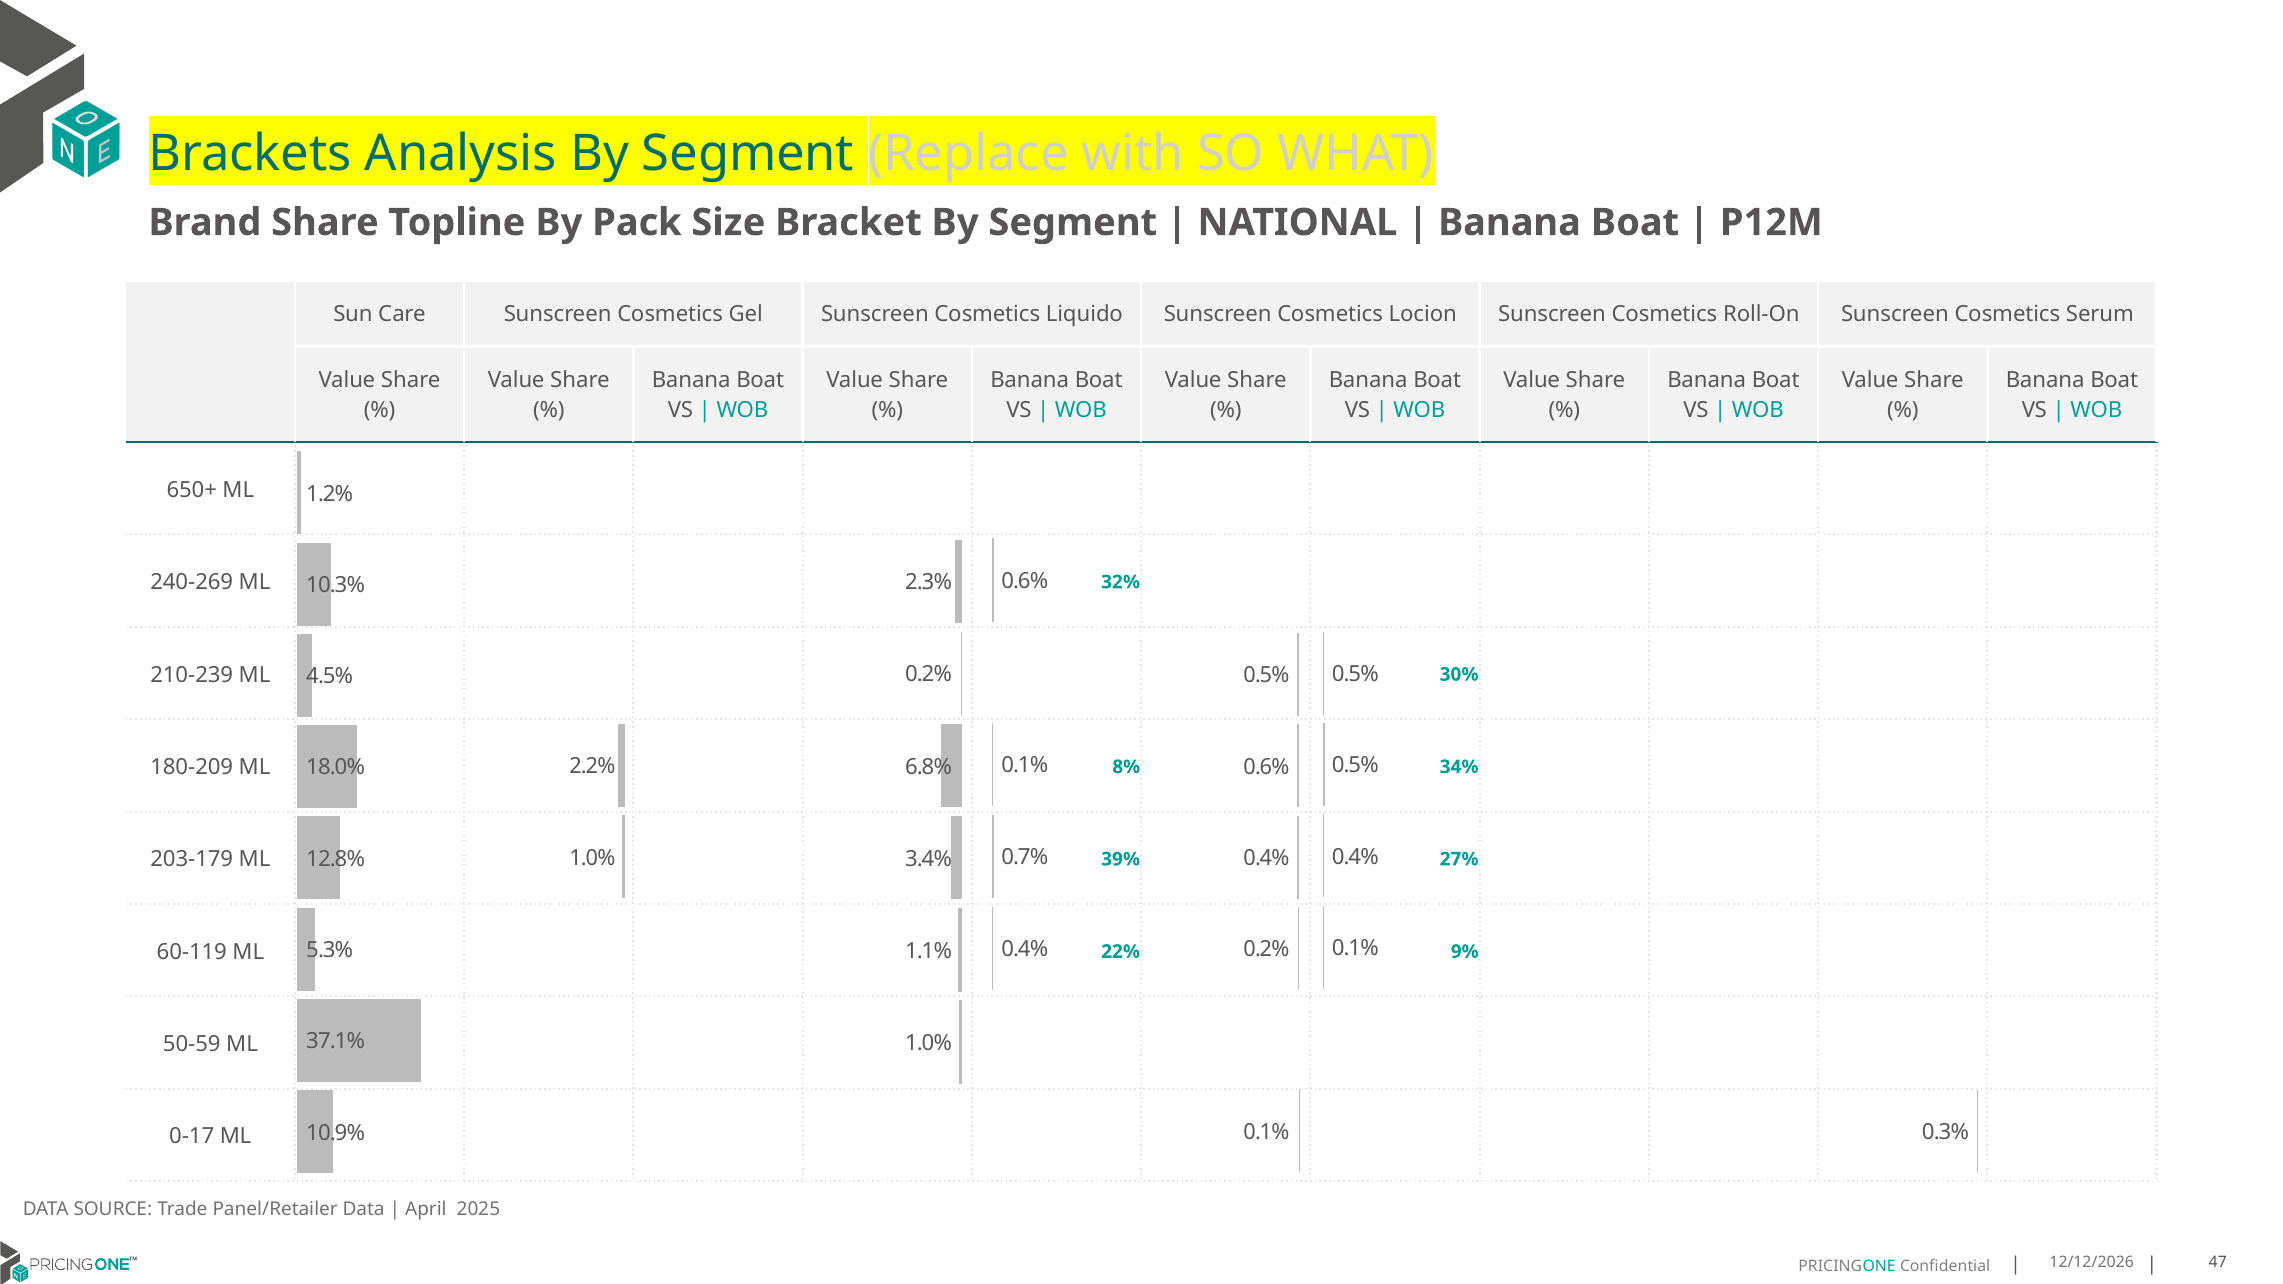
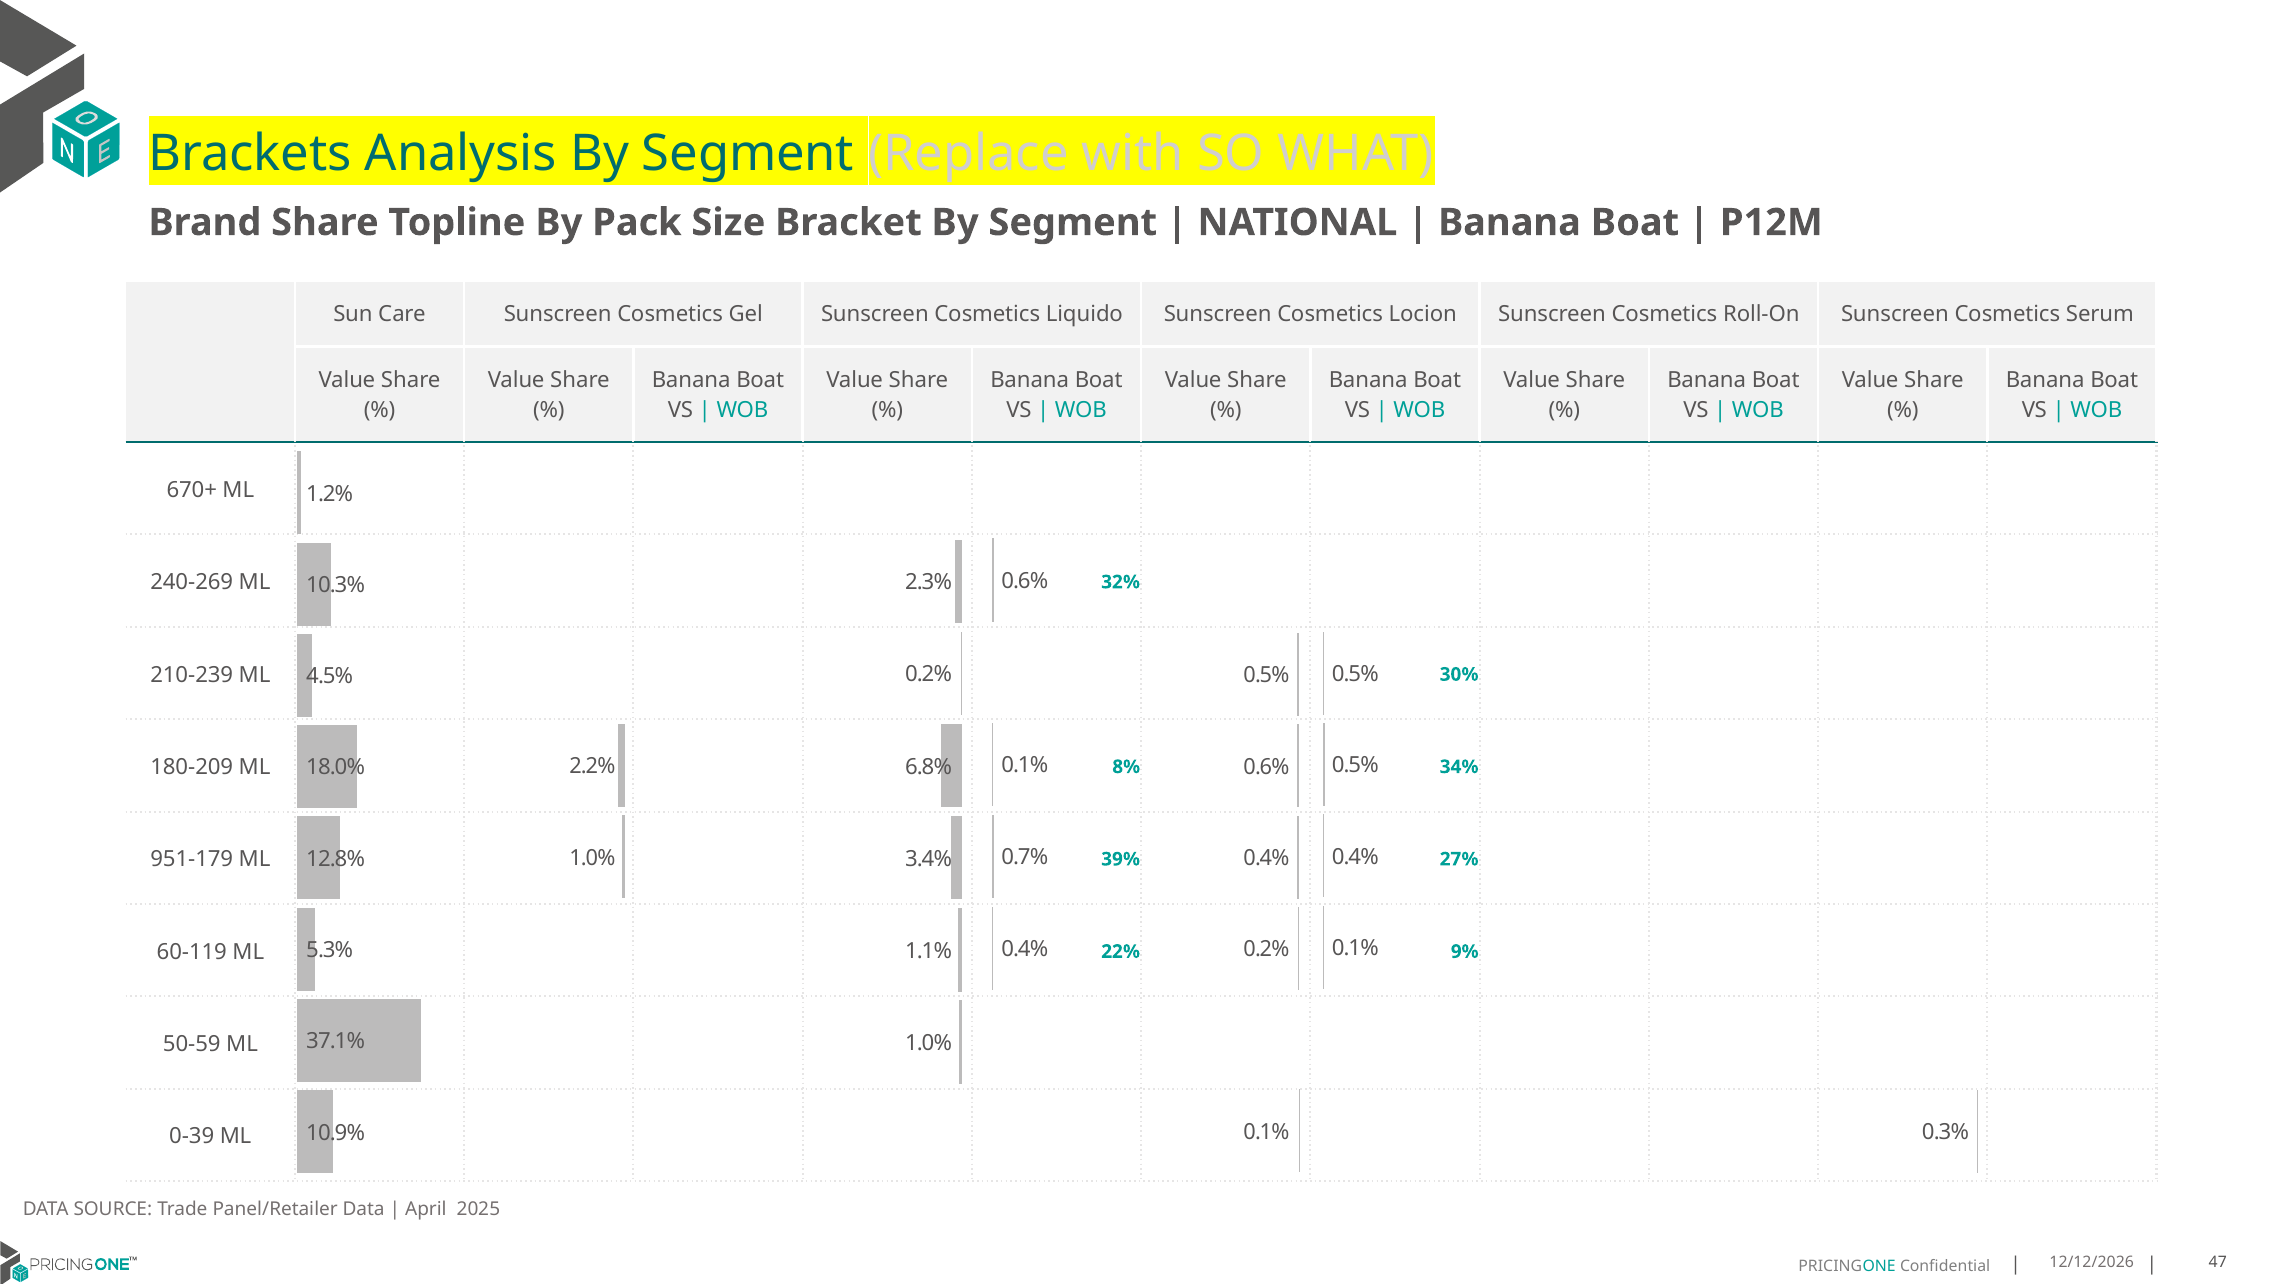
650+: 650+ -> 670+ (192, 490)
203-179: 203-179 -> 951-179 (192, 860)
0-17: 0-17 -> 0-39 (192, 1137)
